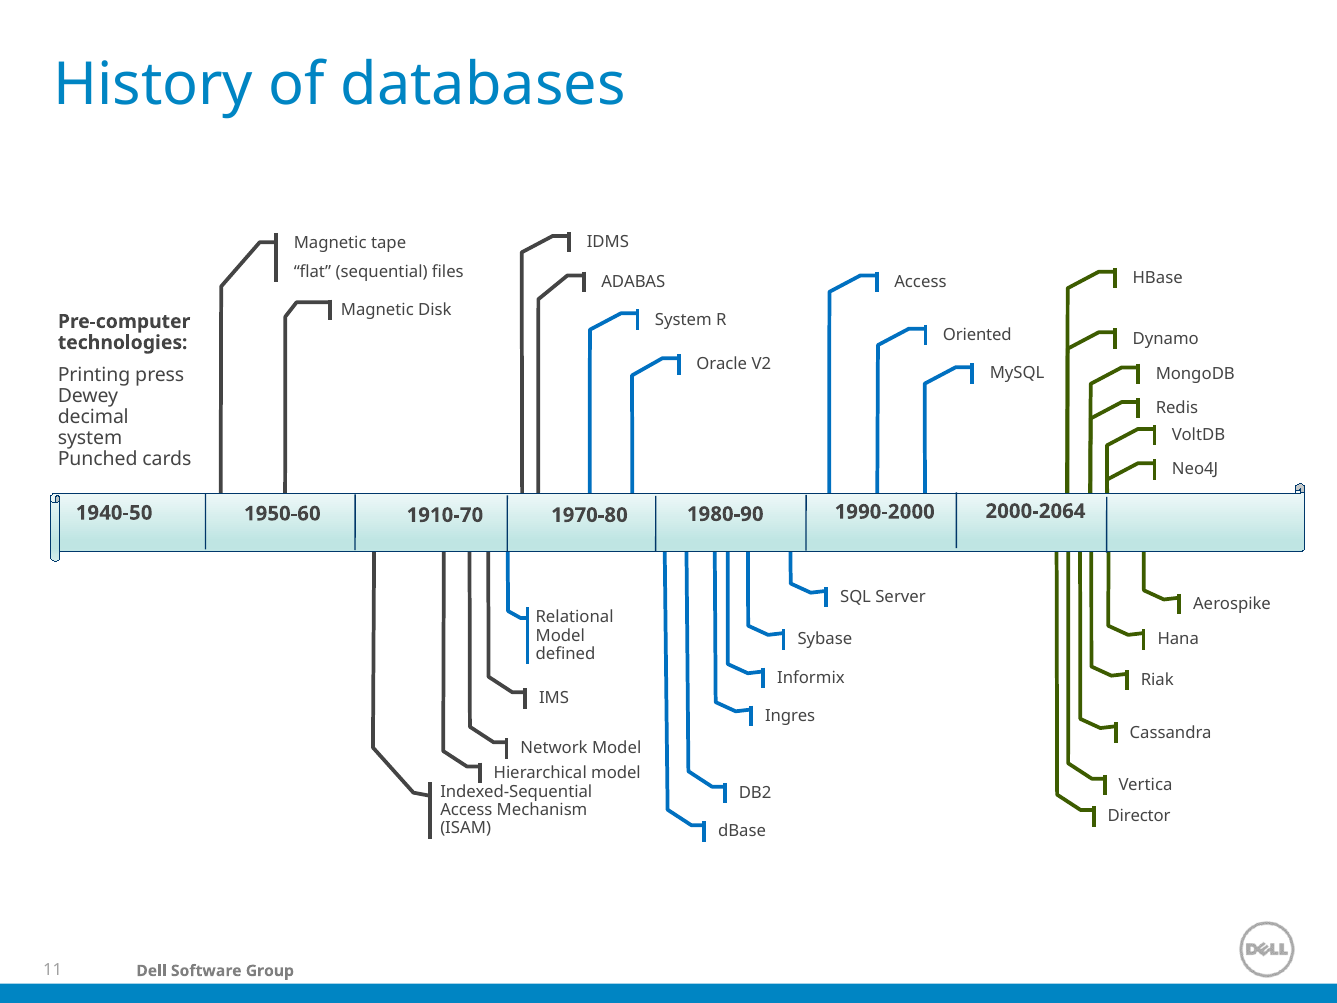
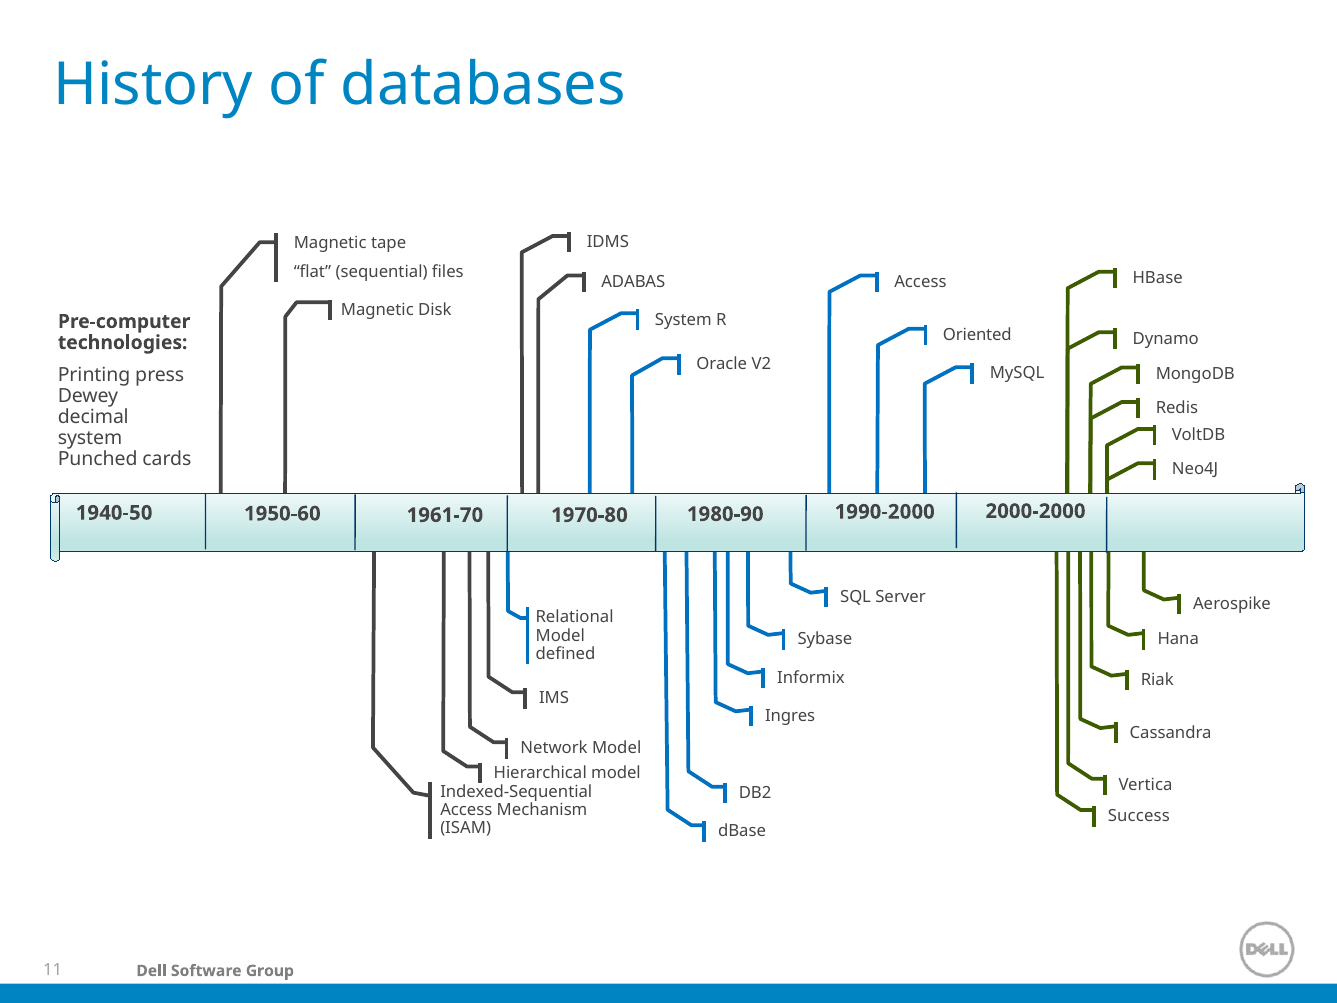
2000-2064: 2000-2064 -> 2000-2000 (1036, 511)
1910-70: 1910-70 -> 1961-70 (445, 515)
Director: Director -> Success (1139, 816)
